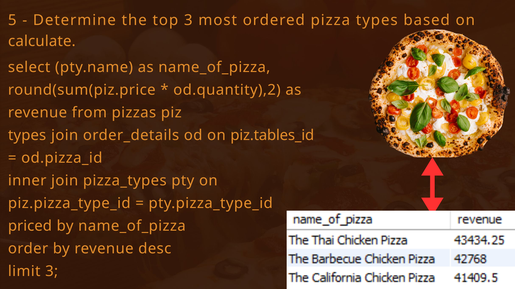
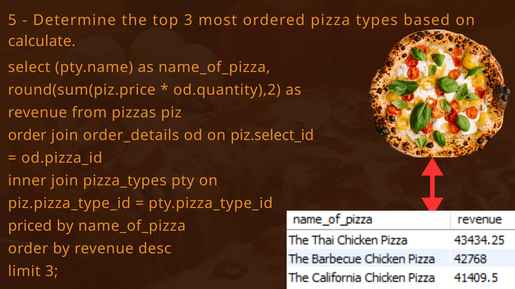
types: types -> order (27, 136)
piz.tables_id: piz.tables_id -> piz.select_id (272, 136)
